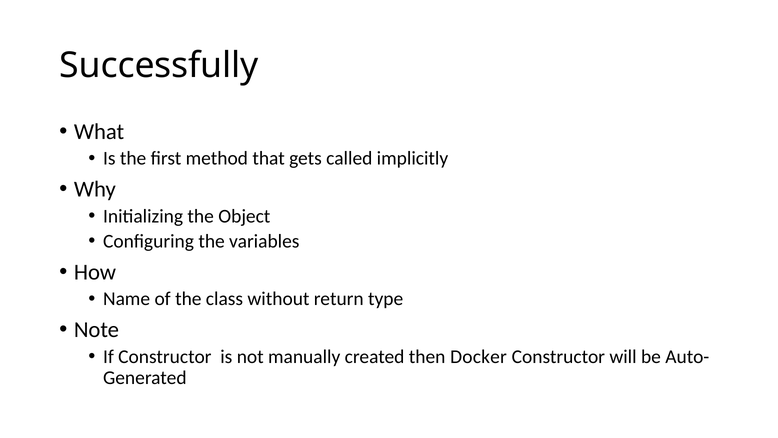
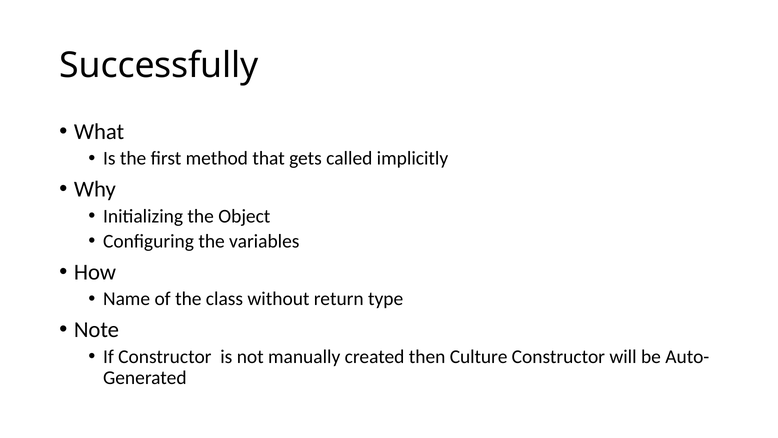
Docker: Docker -> Culture (479, 356)
